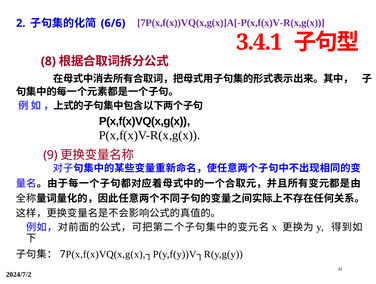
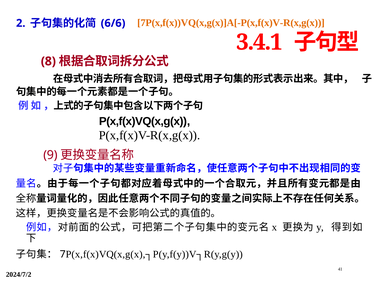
7P(x,f(x))VQ(x,g(x)]A[-P(x,f(x)V-R(x,g(x colour: purple -> orange (231, 23)
